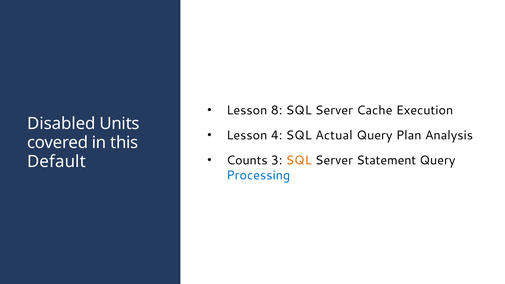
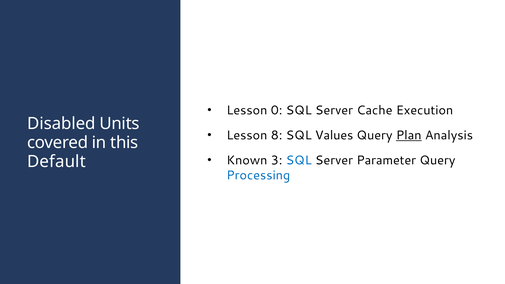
8: 8 -> 0 (277, 110)
4: 4 -> 8 (277, 135)
Actual: Actual -> Values (334, 135)
Plan underline: none -> present (409, 135)
Counts: Counts -> Known (247, 160)
SQL colour: orange -> blue (299, 160)
Statement: Statement -> Parameter (386, 160)
